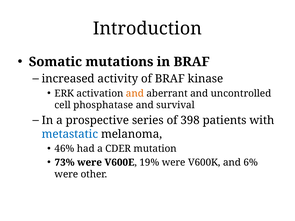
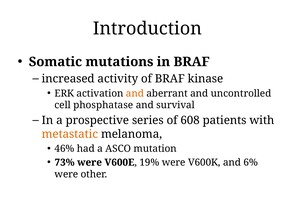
398: 398 -> 608 (190, 120)
metastatic colour: blue -> orange (70, 134)
CDER: CDER -> ASCO (118, 149)
